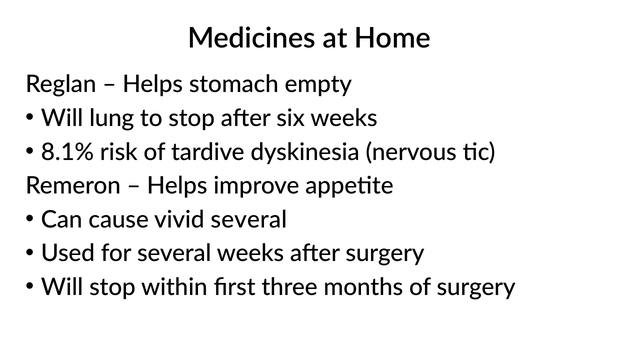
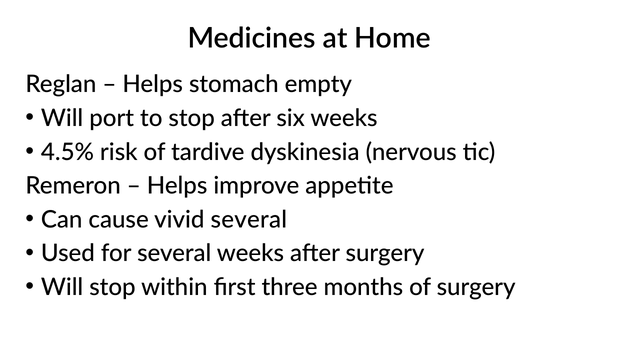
lung: lung -> port (112, 118)
8.1%: 8.1% -> 4.5% (68, 152)
